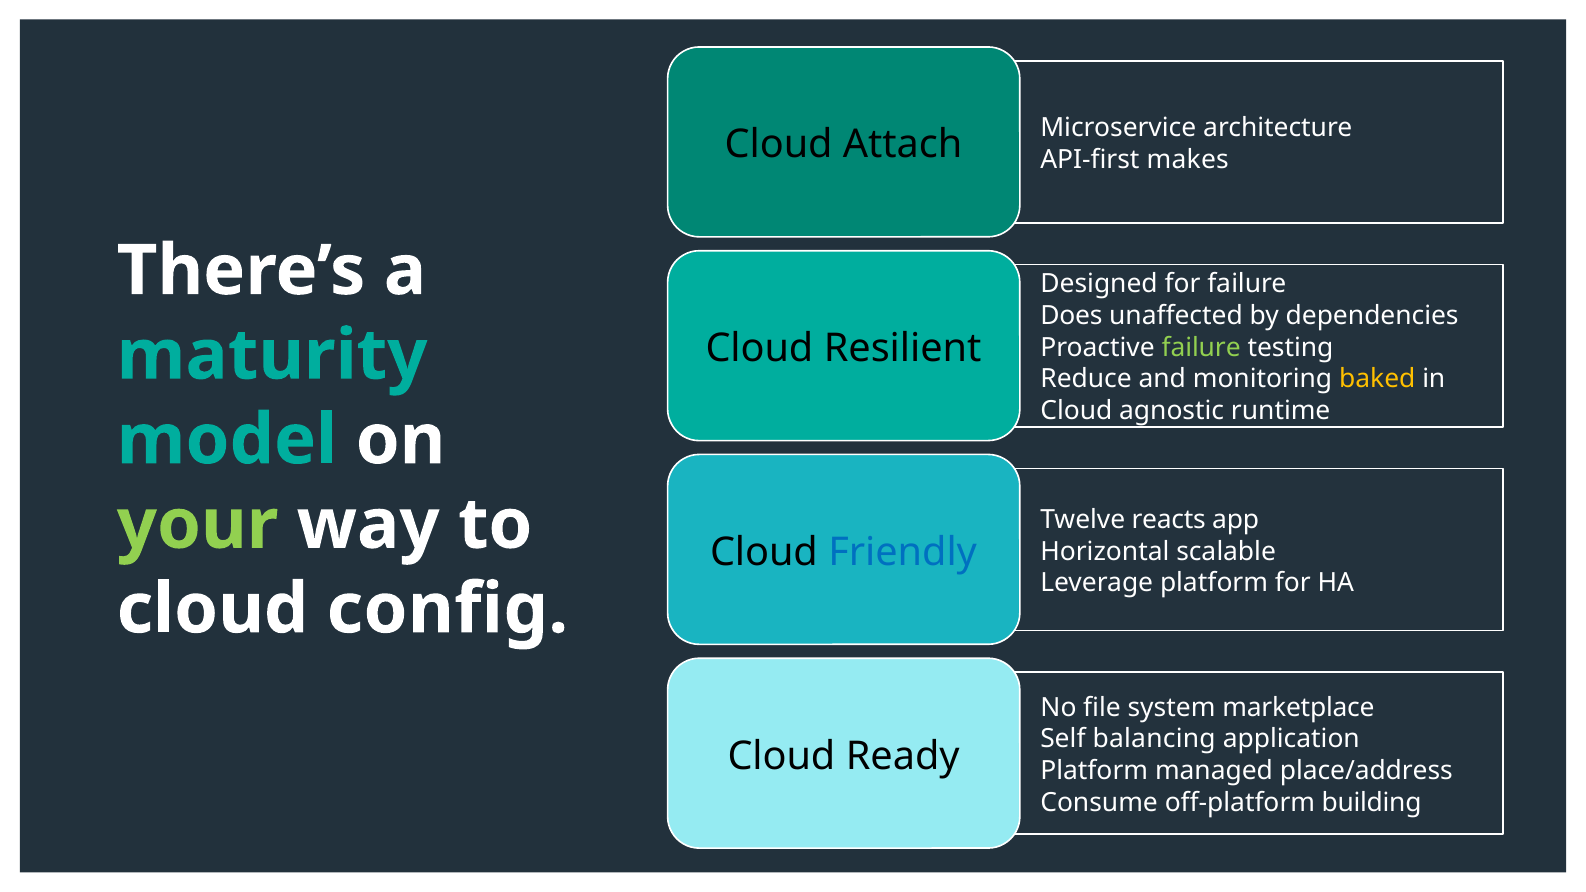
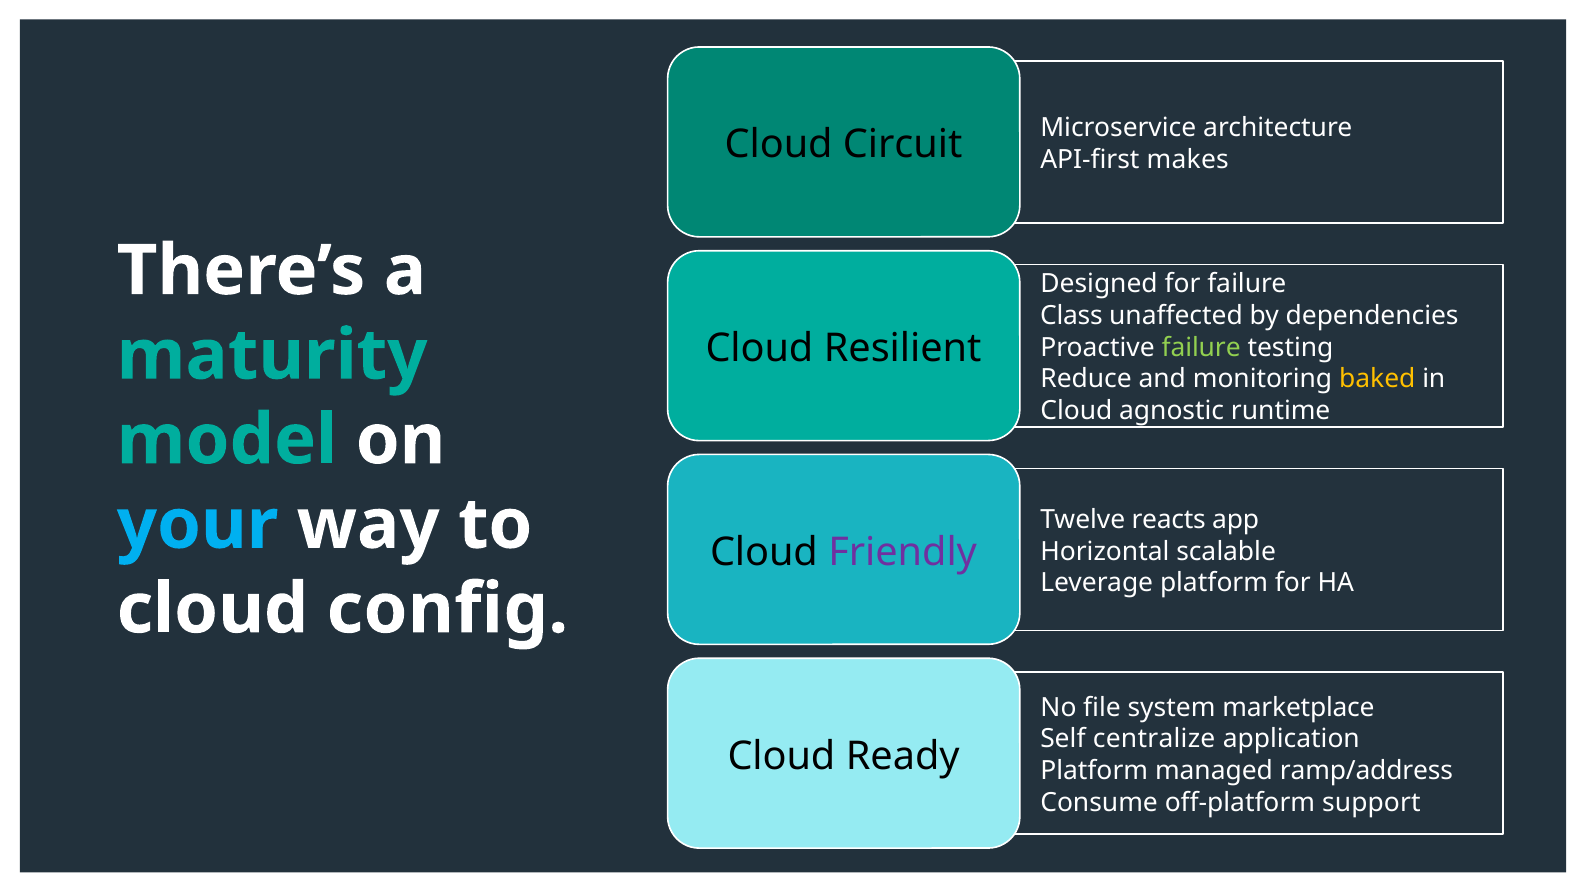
Attach: Attach -> Circuit (903, 145)
Does: Does -> Class (1071, 316)
your colour: light green -> light blue (198, 525)
Friendly colour: blue -> purple (903, 552)
balancing: balancing -> centralize (1154, 739)
place/address: place/address -> ramp/address (1366, 771)
building: building -> support (1371, 803)
